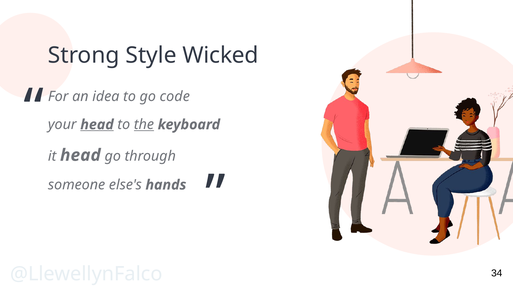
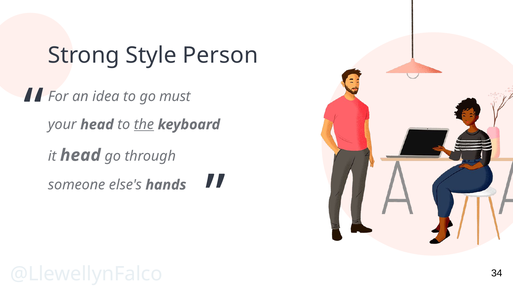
Wicked: Wicked -> Person (220, 56)
code: code -> must (175, 97)
head underline: present -> none (97, 125)
